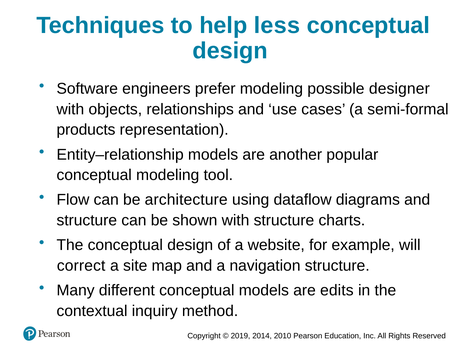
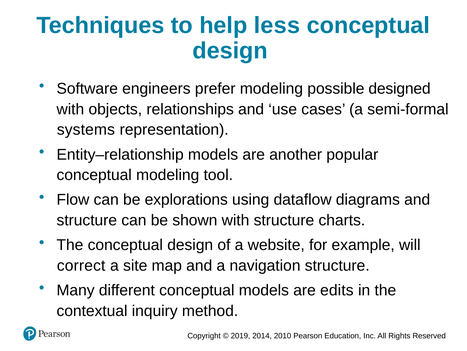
designer: designer -> designed (400, 88)
products: products -> systems (86, 130)
architecture: architecture -> explorations (186, 199)
